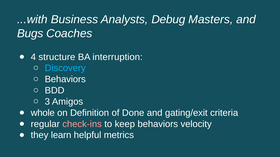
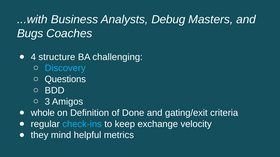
interruption: interruption -> challenging (118, 57)
Behaviors: Behaviors -> Questions (65, 80)
check-ins colour: pink -> light blue (82, 124)
keep behaviors: behaviors -> exchange (158, 124)
learn: learn -> mind (61, 136)
